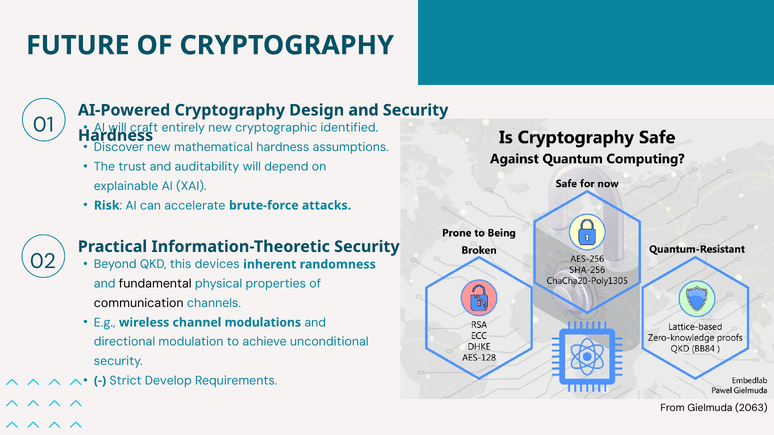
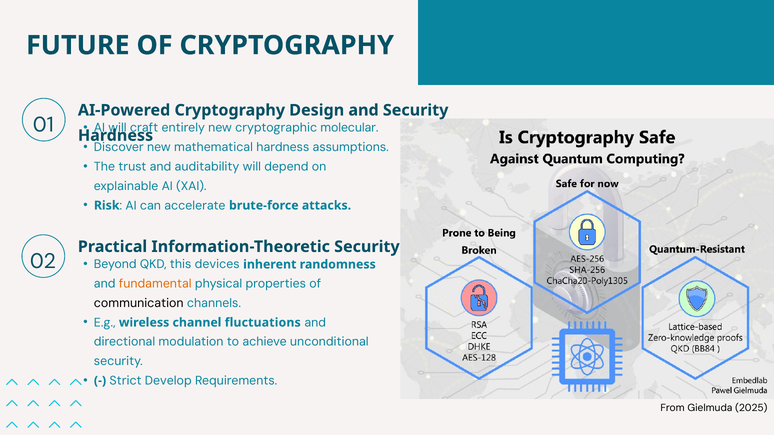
identified: identified -> molecular (349, 128)
fundamental colour: black -> orange (155, 284)
modulations: modulations -> fluctuations (263, 323)
2063: 2063 -> 2025 (751, 408)
